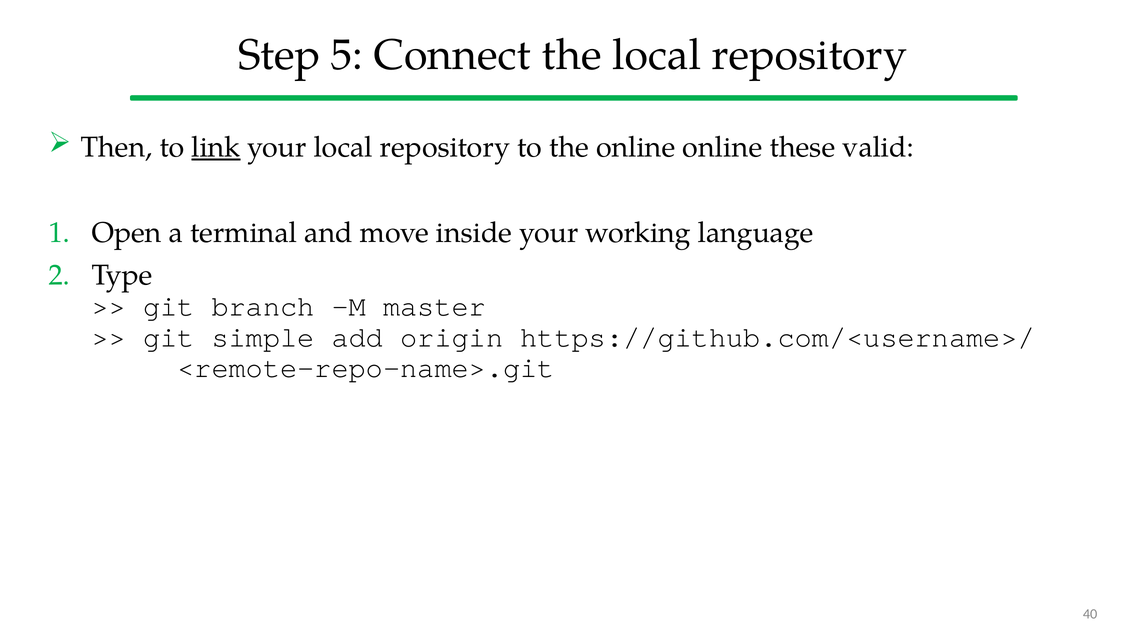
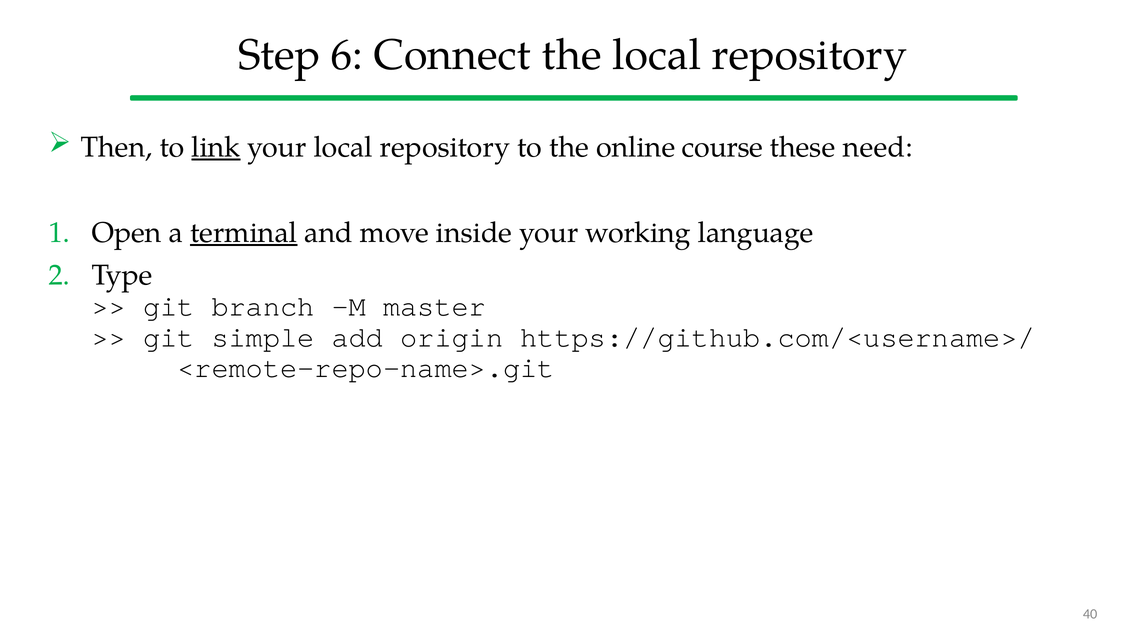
5: 5 -> 6 (347, 55)
online online: online -> course (723, 147)
valid: valid -> need (878, 147)
terminal underline: none -> present (244, 233)
